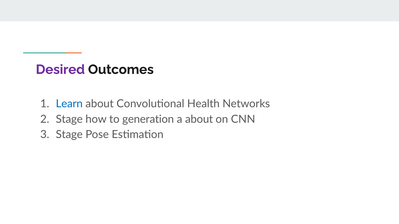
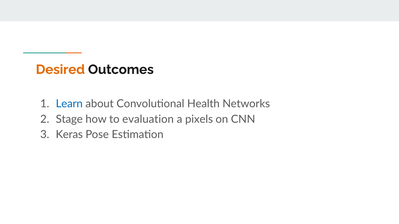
Desired colour: purple -> orange (60, 70)
generation: generation -> evaluation (148, 119)
a about: about -> pixels (199, 119)
Stage: Stage -> Keras (69, 135)
